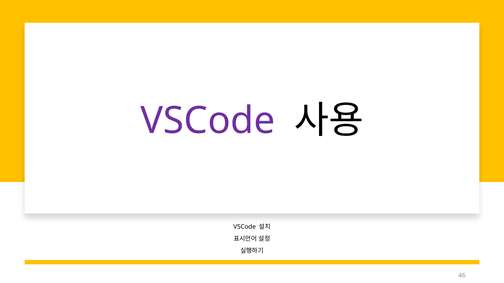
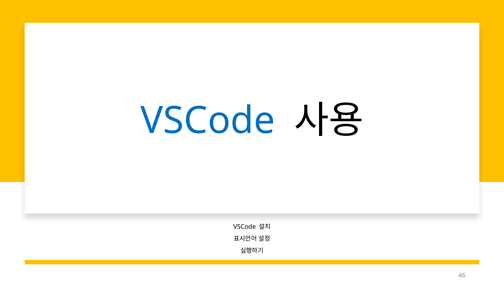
VSCode colour: purple -> blue (208, 121)
